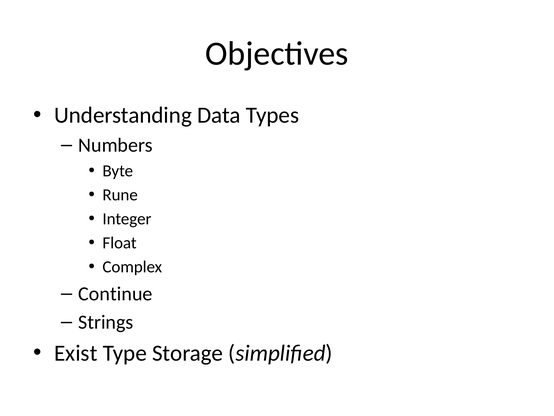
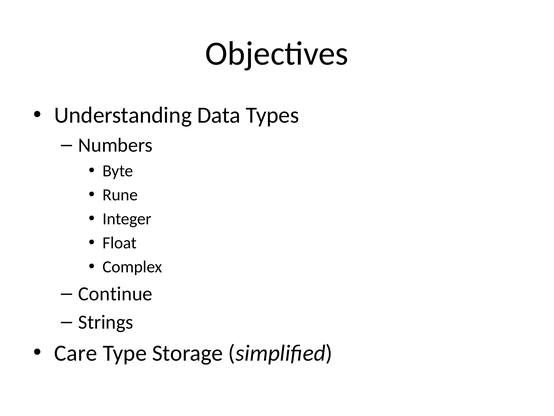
Exist: Exist -> Care (76, 353)
